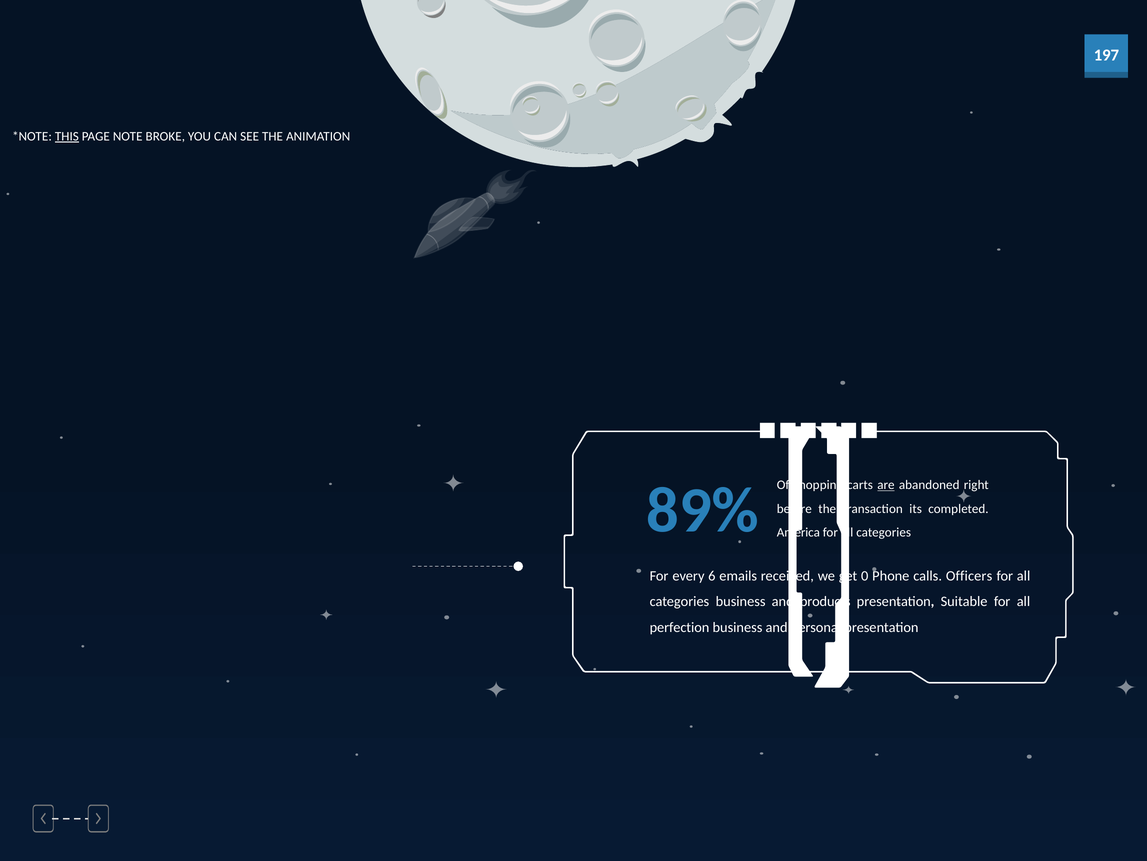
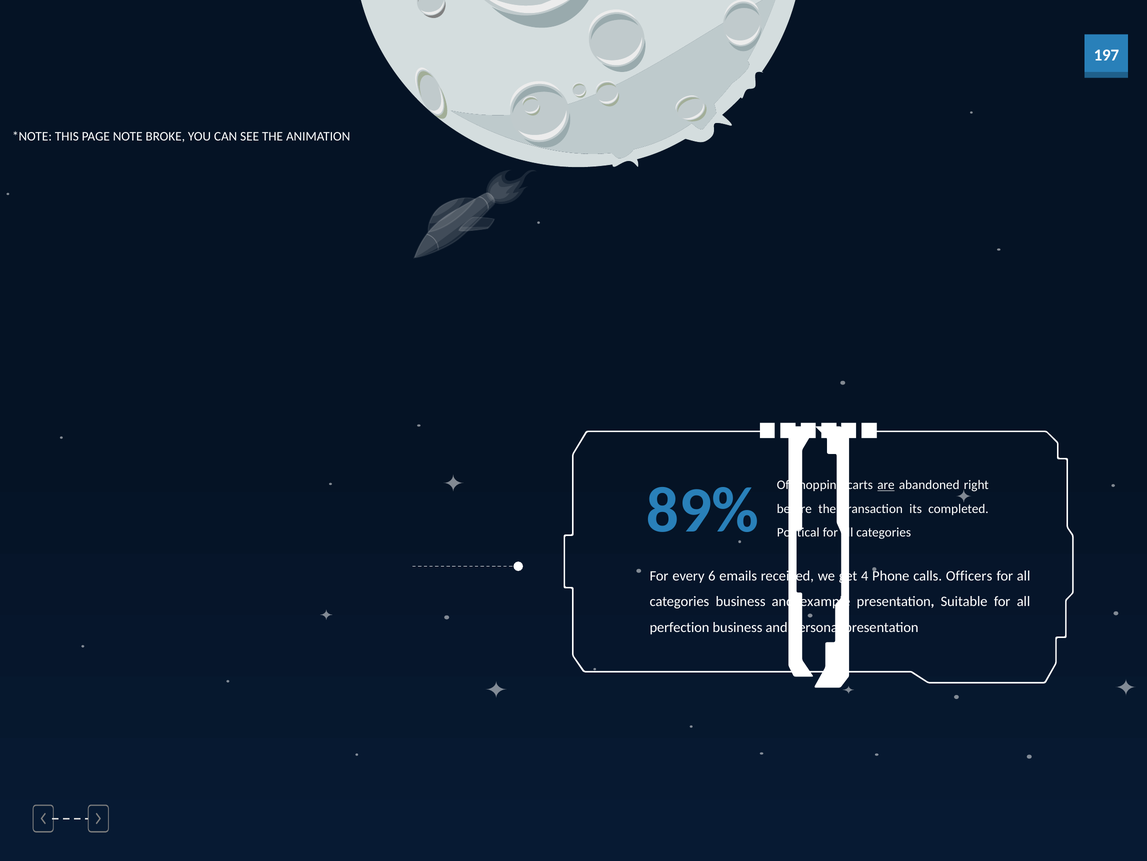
THIS underline: present -> none (67, 136)
America: America -> Political (798, 532)
0: 0 -> 4 (865, 575)
products: products -> example (825, 601)
